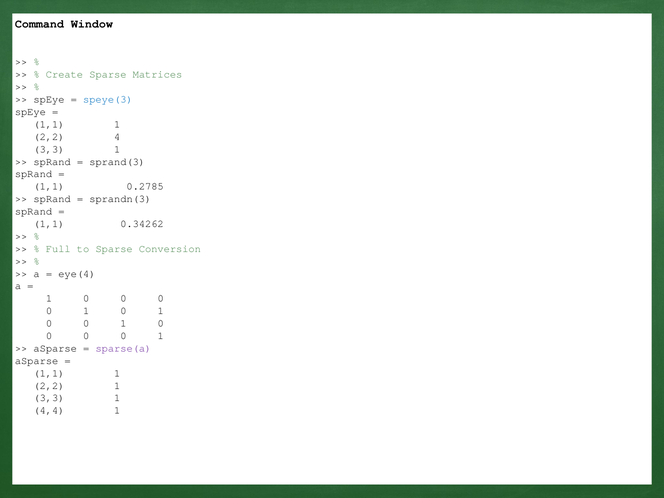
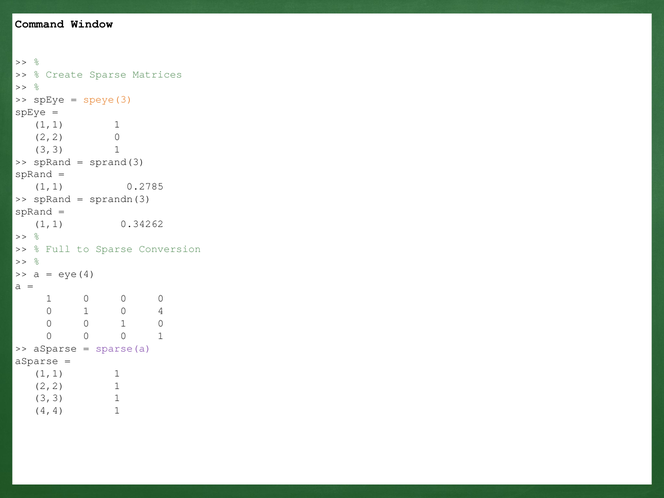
speye(3 colour: blue -> orange (108, 99)
2,2 4: 4 -> 0 (117, 137)
1 0 1: 1 -> 4 (161, 311)
